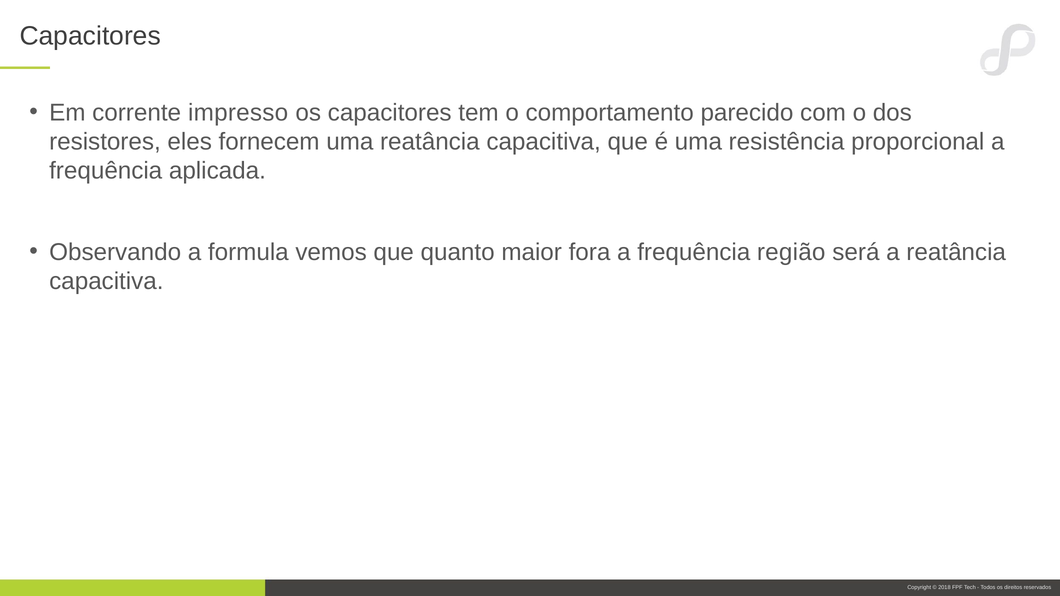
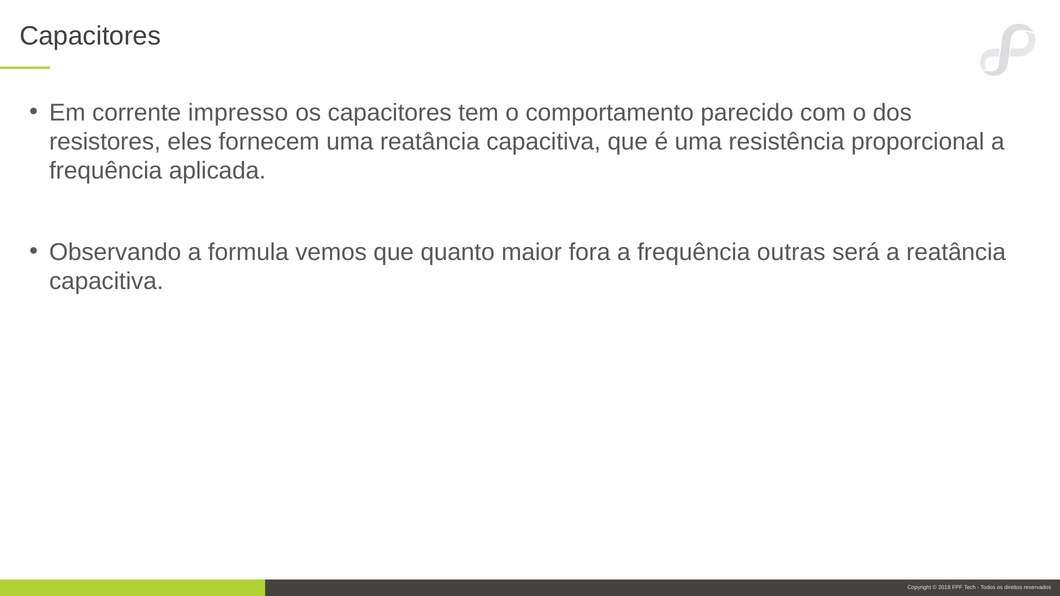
região: região -> outras (791, 252)
